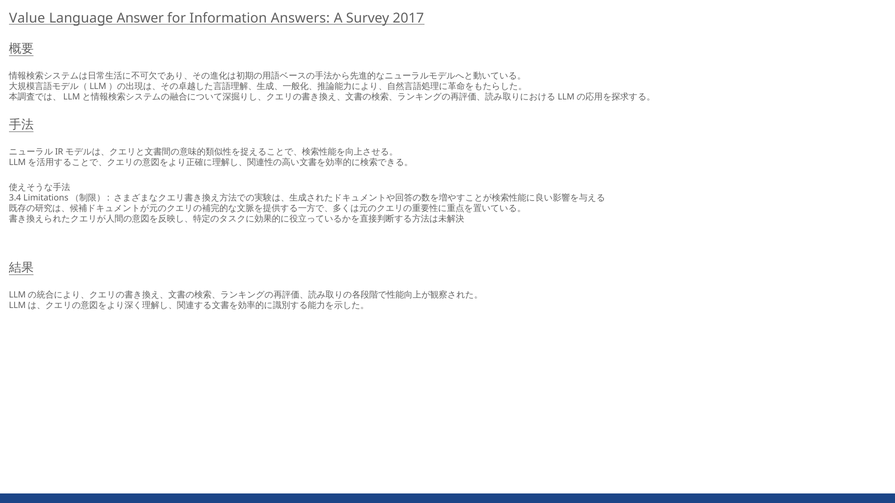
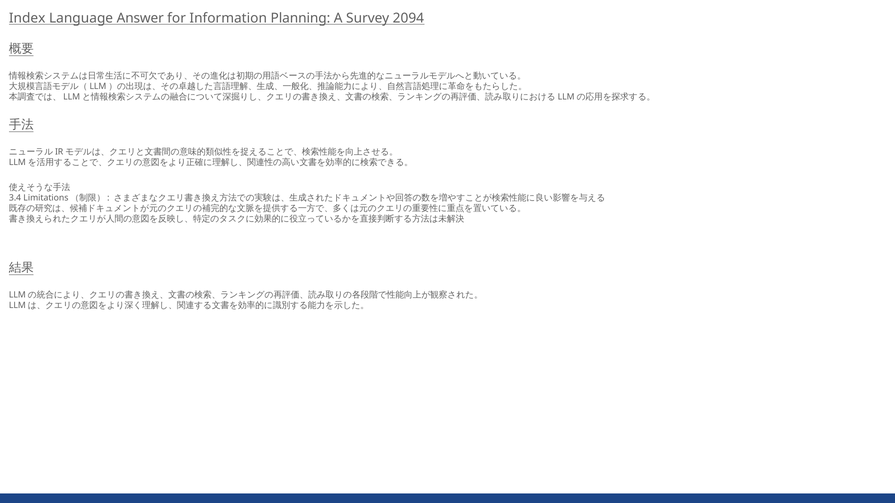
Value: Value -> Index (27, 18)
Answers: Answers -> Planning (300, 18)
2017: 2017 -> 2094 (408, 18)
